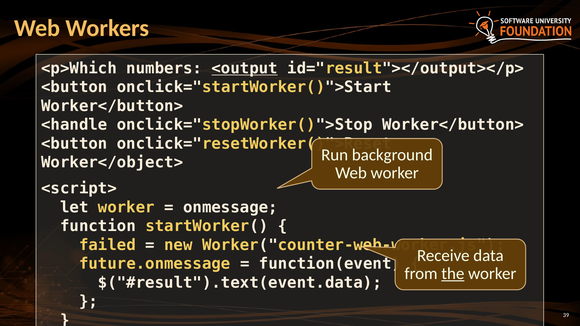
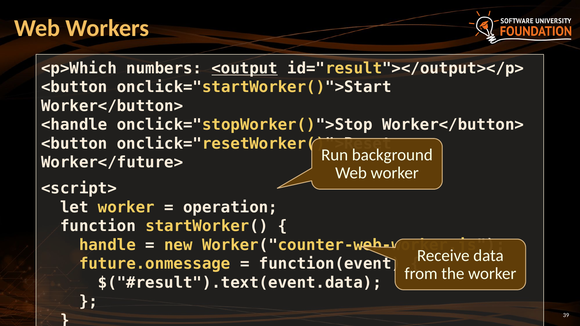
Worker</object>: Worker</object> -> Worker</future> (112, 163)
onmessage: onmessage -> operation (230, 207)
failed: failed -> handle (107, 245)
the underline: present -> none (453, 274)
